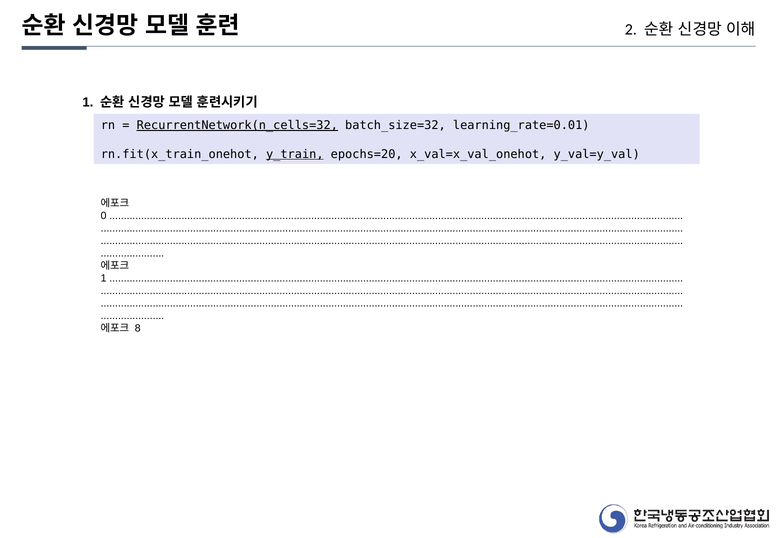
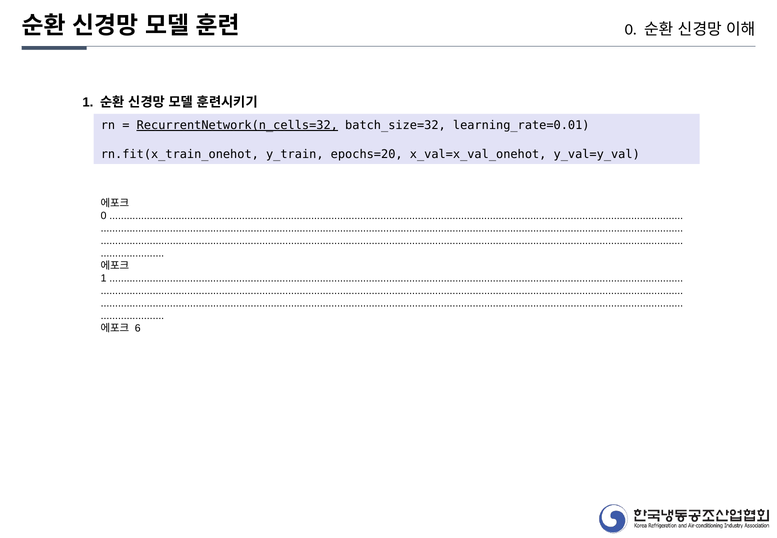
2: 2 -> 0 (631, 29)
y_train underline: present -> none (295, 154)
8: 8 -> 6 (138, 328)
